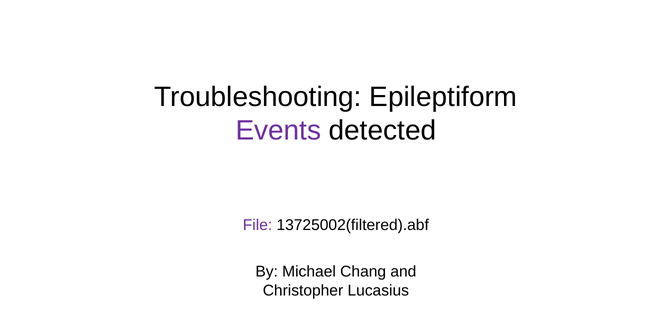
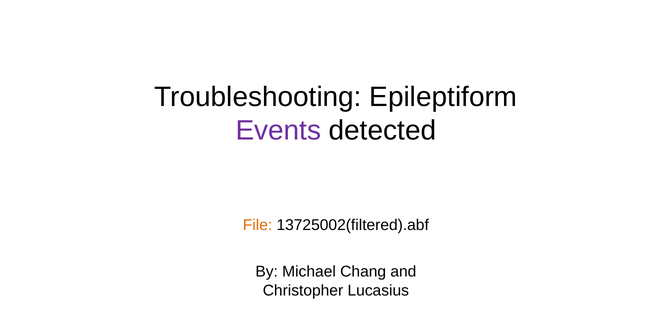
File colour: purple -> orange (258, 225)
